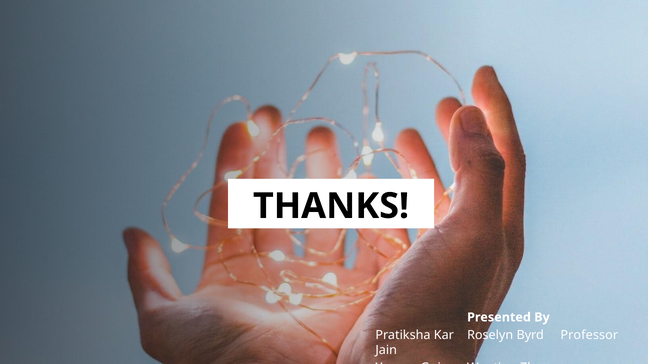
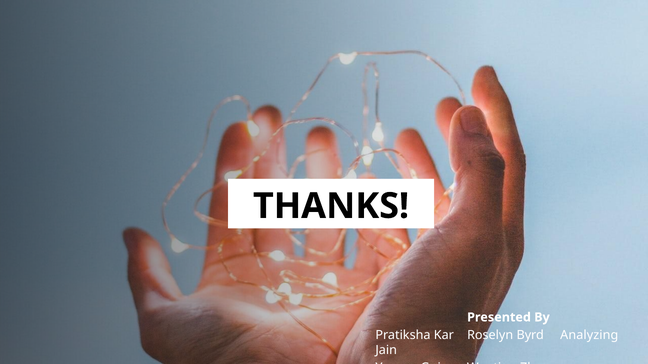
Professor: Professor -> Analyzing (589, 335)
